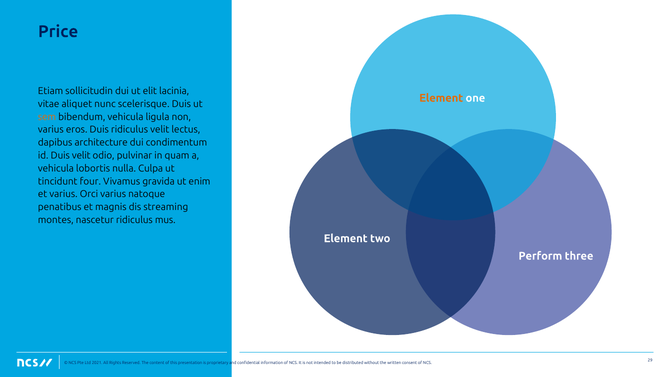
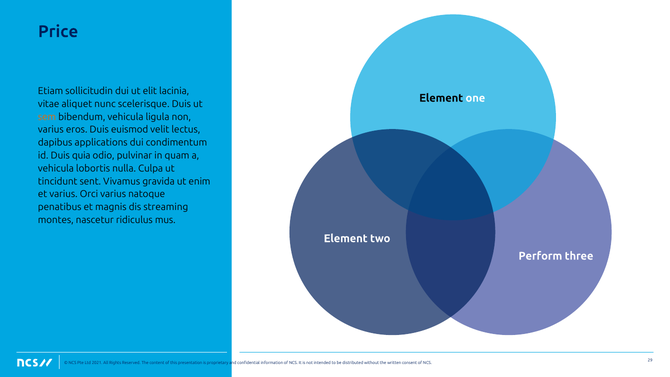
Element colour: orange -> black (441, 98)
Duis ridiculus: ridiculus -> euismod (130, 130)
architecture: architecture -> applications (101, 143)
Duis velit: velit -> quia (81, 155)
four: four -> sent (90, 181)
